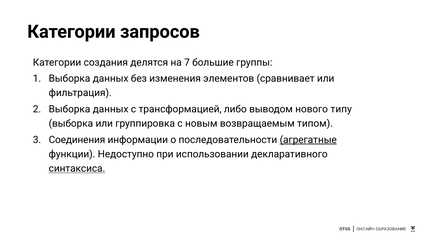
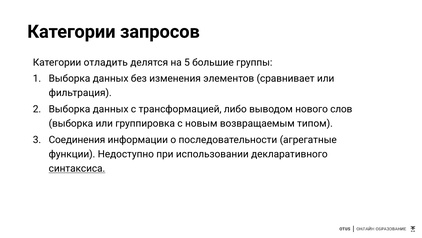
создания: создания -> отладить (106, 62)
7: 7 -> 5 (187, 62)
типу: типу -> слов (341, 109)
агрегатные underline: present -> none (308, 139)
